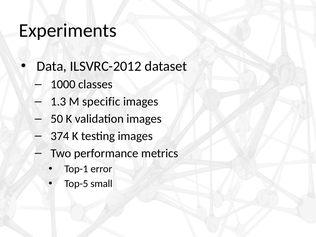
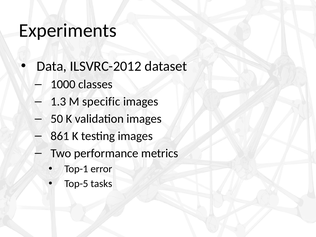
374: 374 -> 861 (60, 136)
small: small -> tasks (101, 184)
